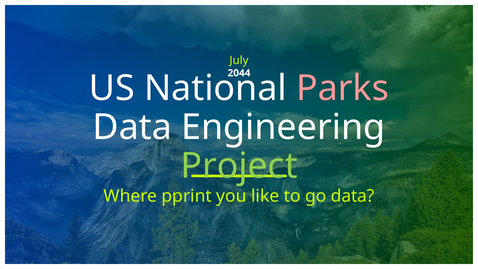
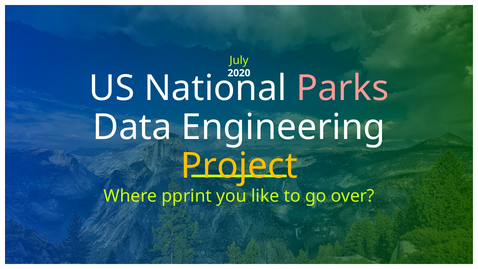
2044: 2044 -> 2020 (239, 73)
Project colour: light green -> yellow (239, 166)
go data: data -> over (353, 196)
